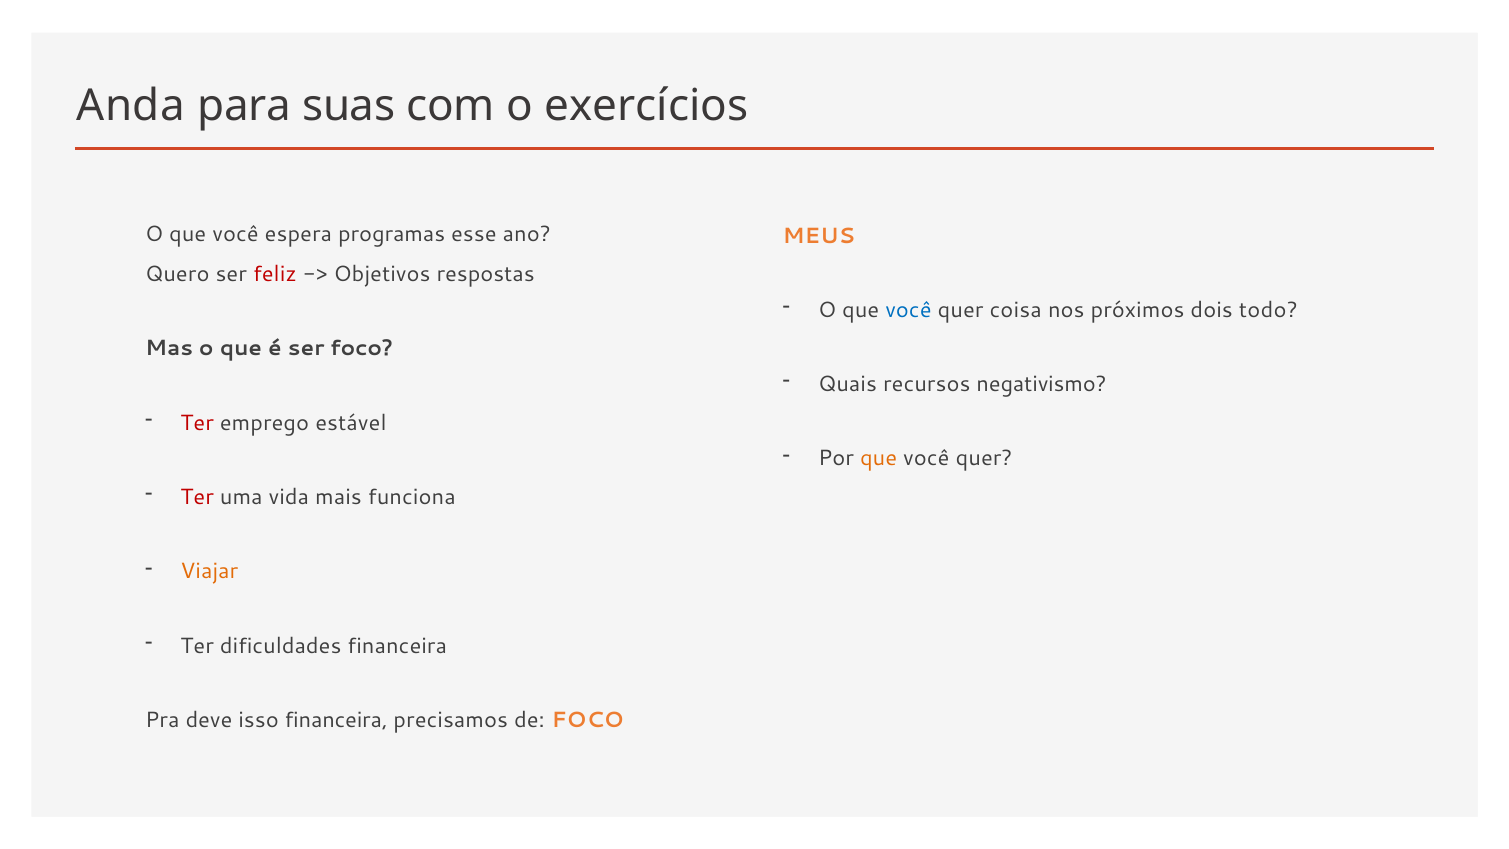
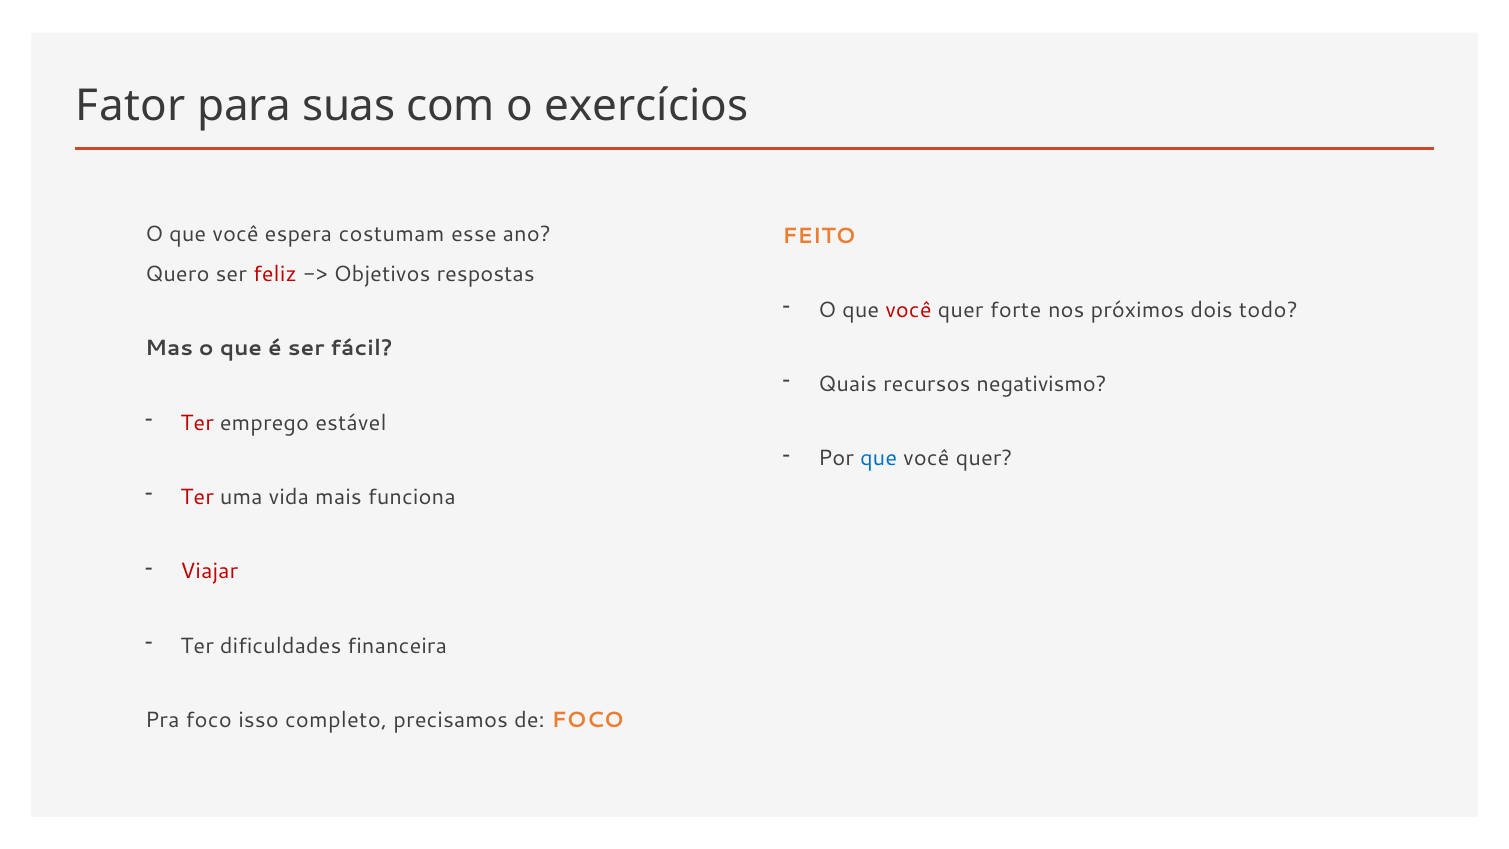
Anda: Anda -> Fator (131, 106)
programas: programas -> costumam (392, 235)
MEUS: MEUS -> FEITO (819, 236)
você colour: blue -> red (908, 310)
coisa: coisa -> forte (1016, 310)
ser foco: foco -> fácil (361, 349)
que colour: orange -> blue (879, 459)
Viajar colour: orange -> red (209, 571)
Pra deve: deve -> foco (209, 720)
isso financeira: financeira -> completo (336, 720)
